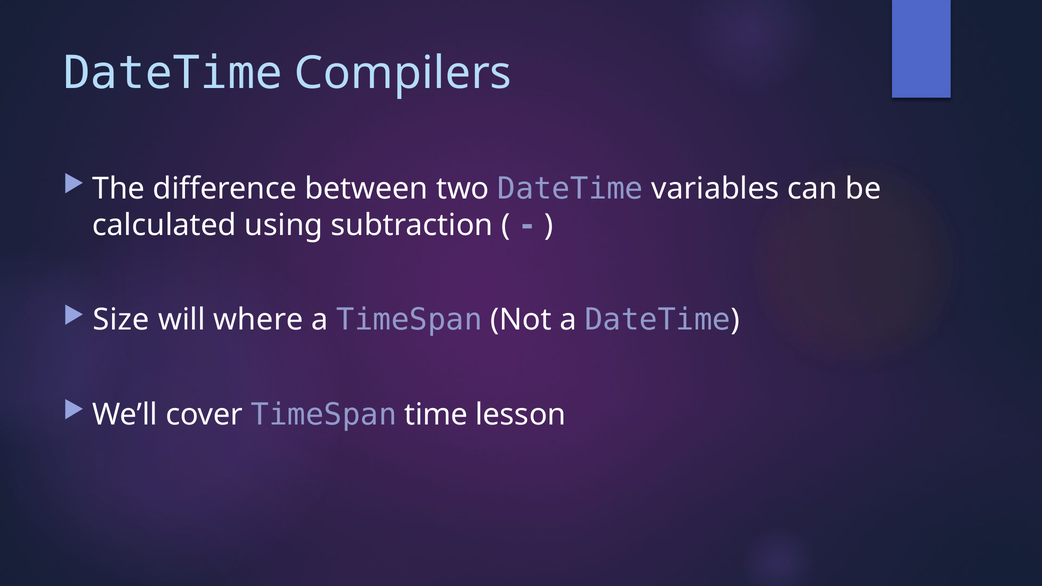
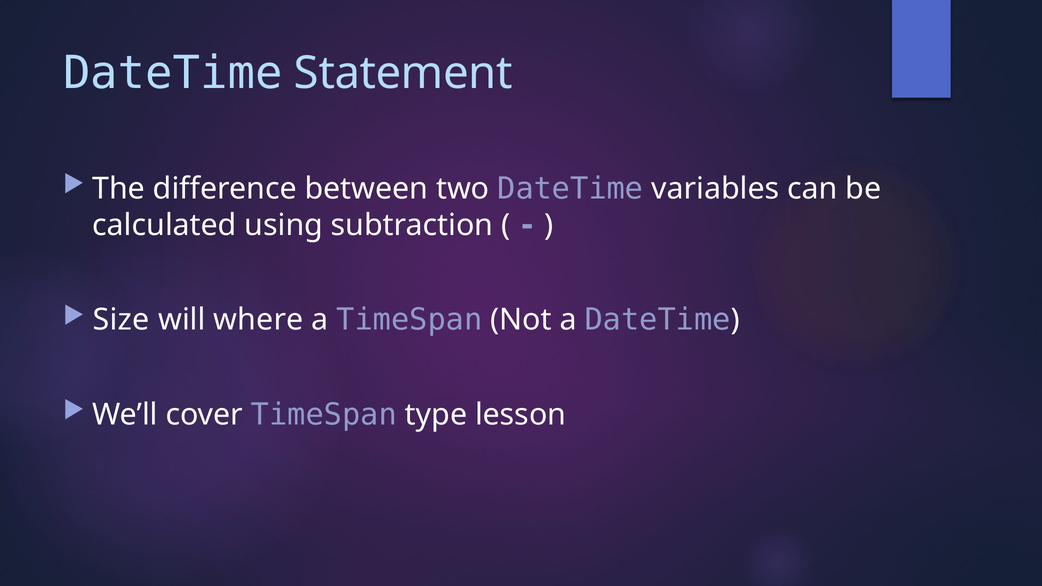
Compilers: Compilers -> Statement (403, 73)
time: time -> type (436, 415)
